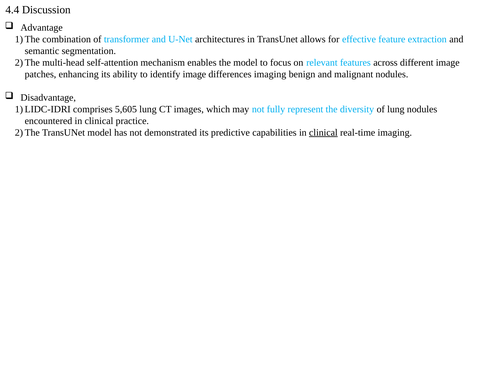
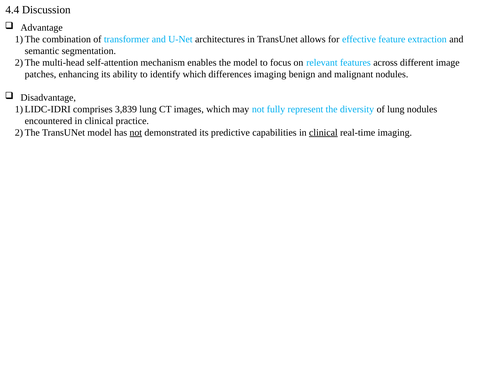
identify image: image -> which (194, 74)
5,605: 5,605 -> 3,839 (126, 109)
not underline: none -> present (136, 133)
